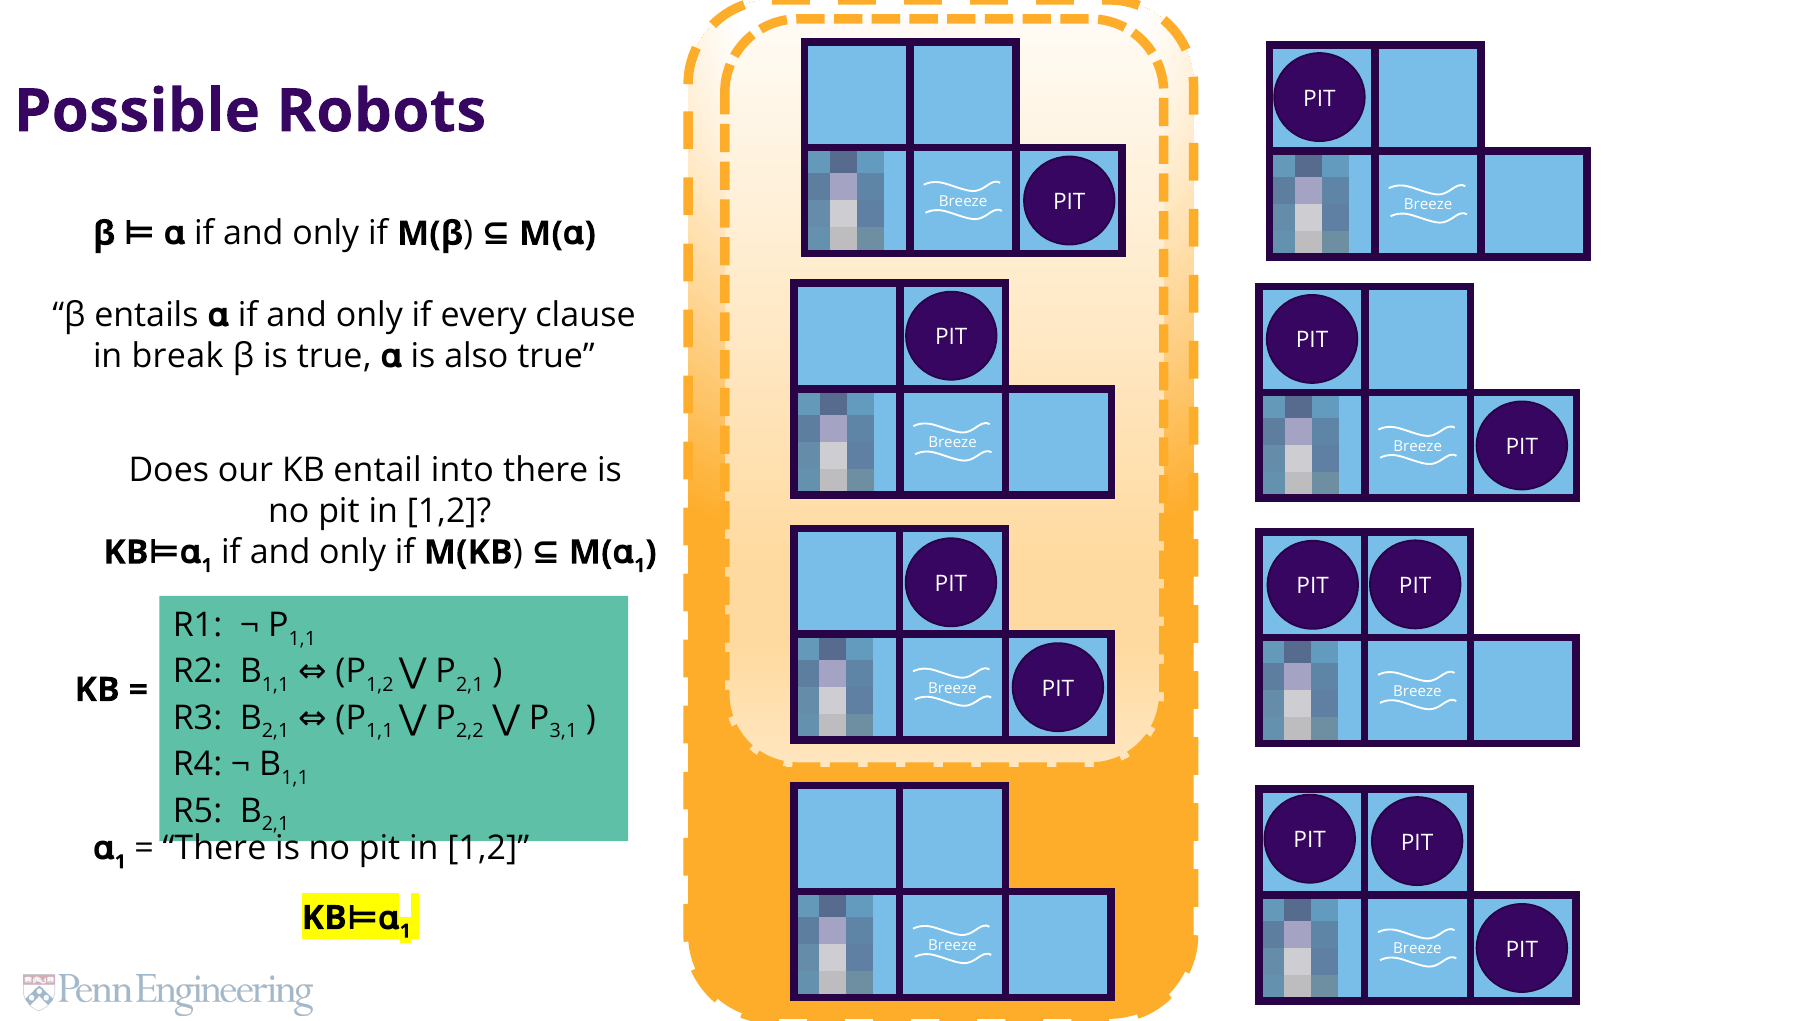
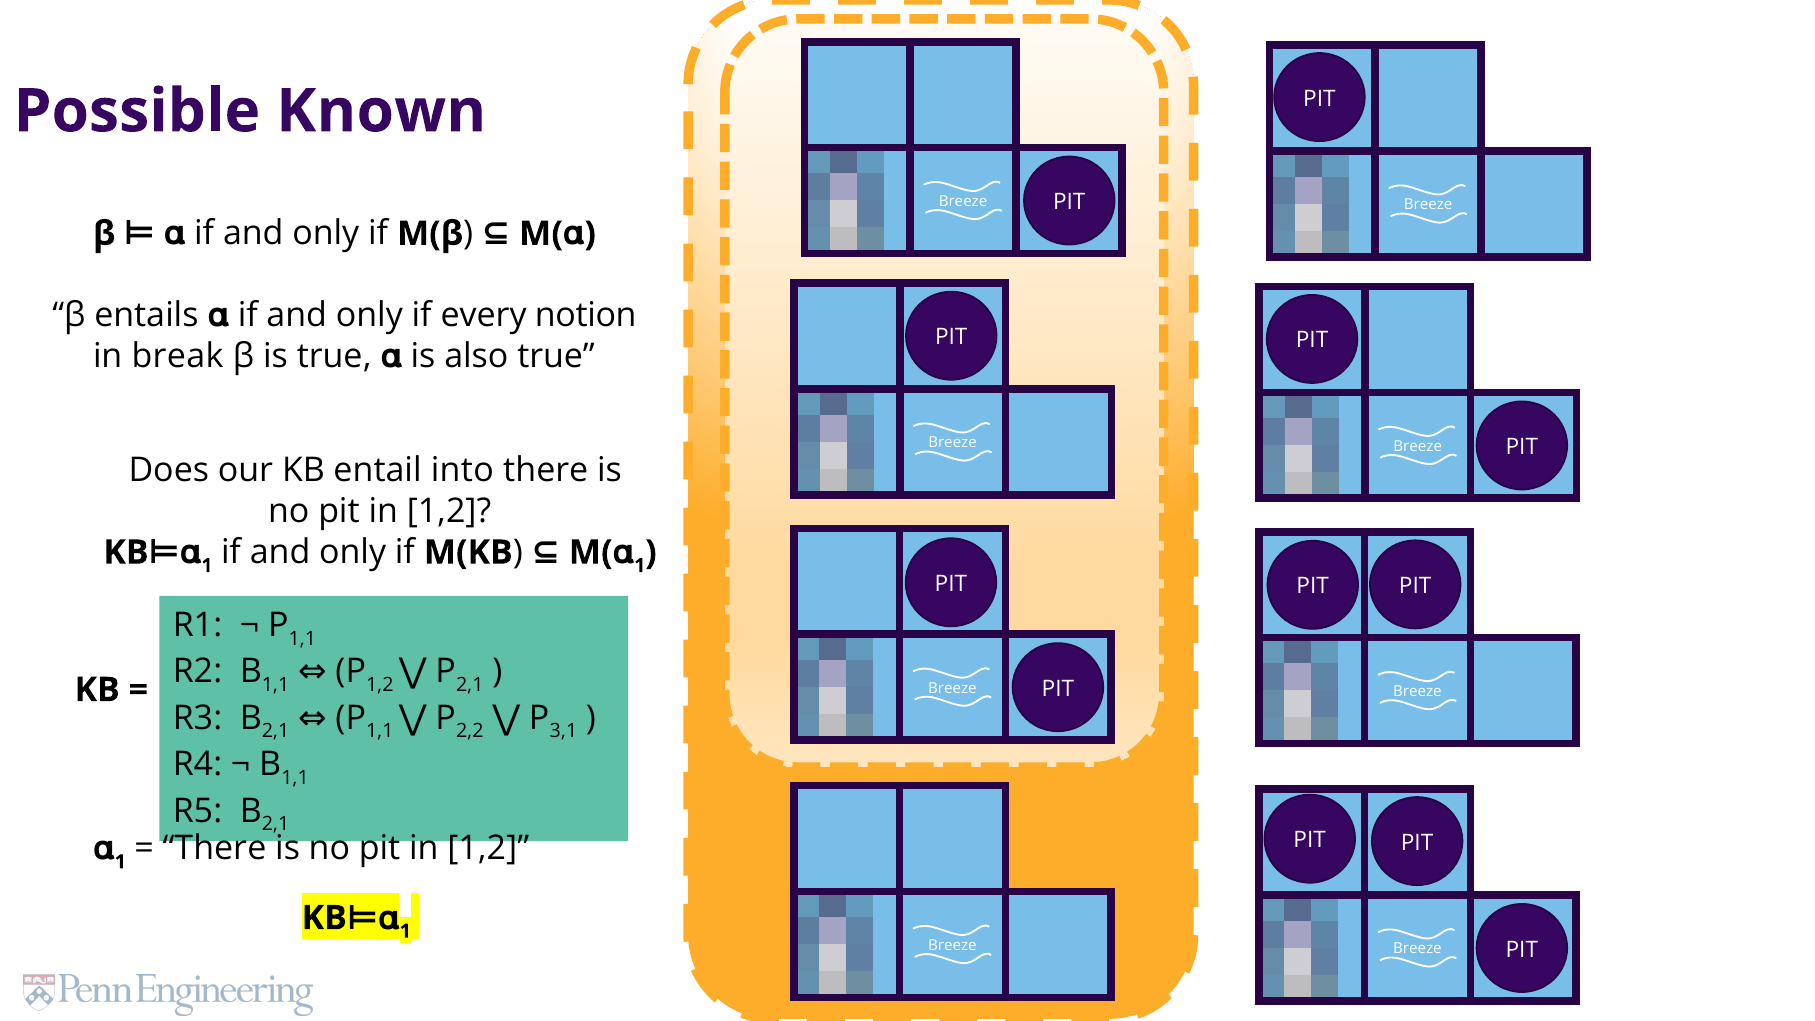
Robots: Robots -> Known (381, 111)
clause: clause -> notion (586, 315)
